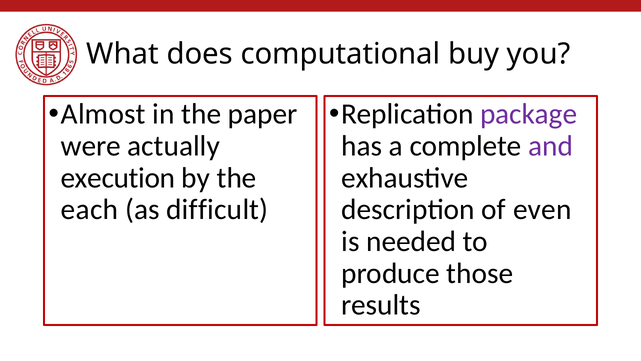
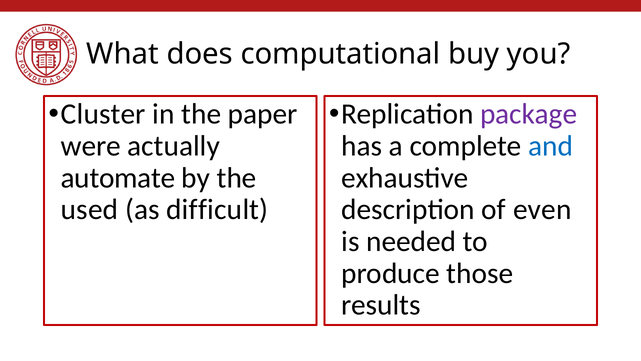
Almost: Almost -> Cluster (103, 114)
and colour: purple -> blue (551, 146)
execution: execution -> automate (118, 178)
each: each -> used (90, 209)
